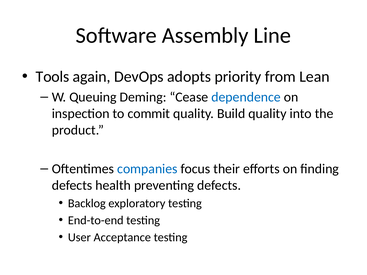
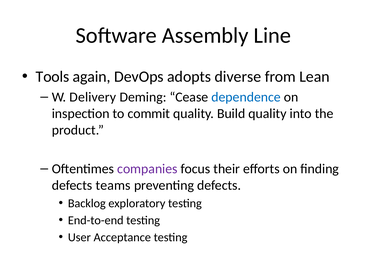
priority: priority -> diverse (238, 77)
Queuing: Queuing -> Delivery (93, 97)
companies colour: blue -> purple (147, 169)
health: health -> teams (113, 185)
